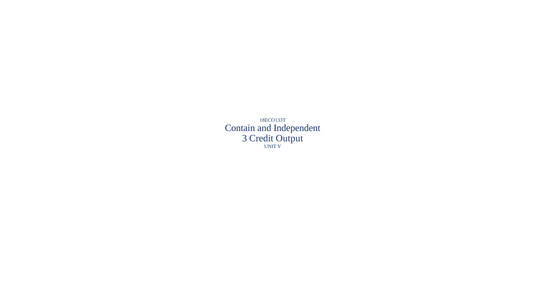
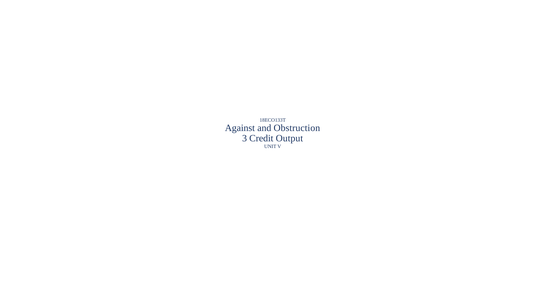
Contain: Contain -> Against (240, 128)
Independent: Independent -> Obstruction (297, 128)
